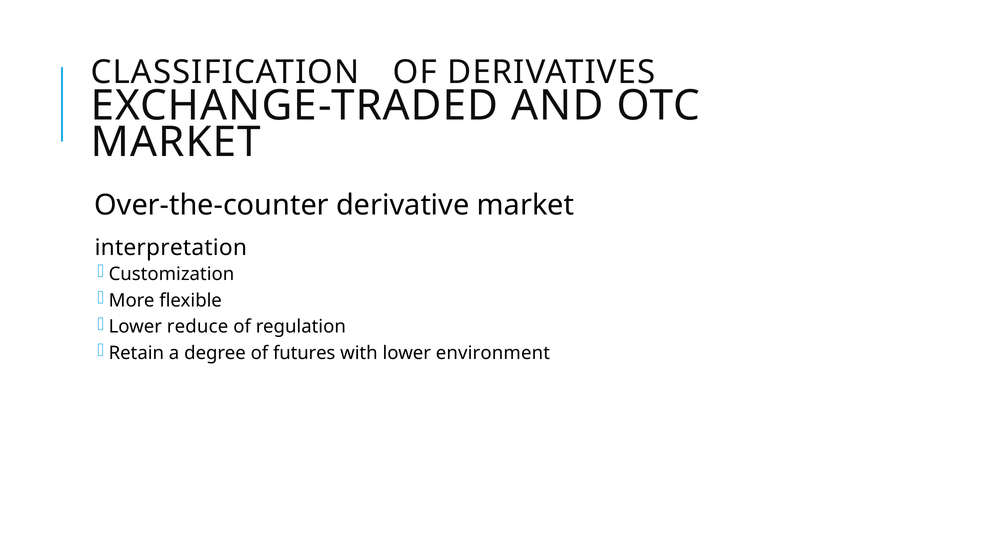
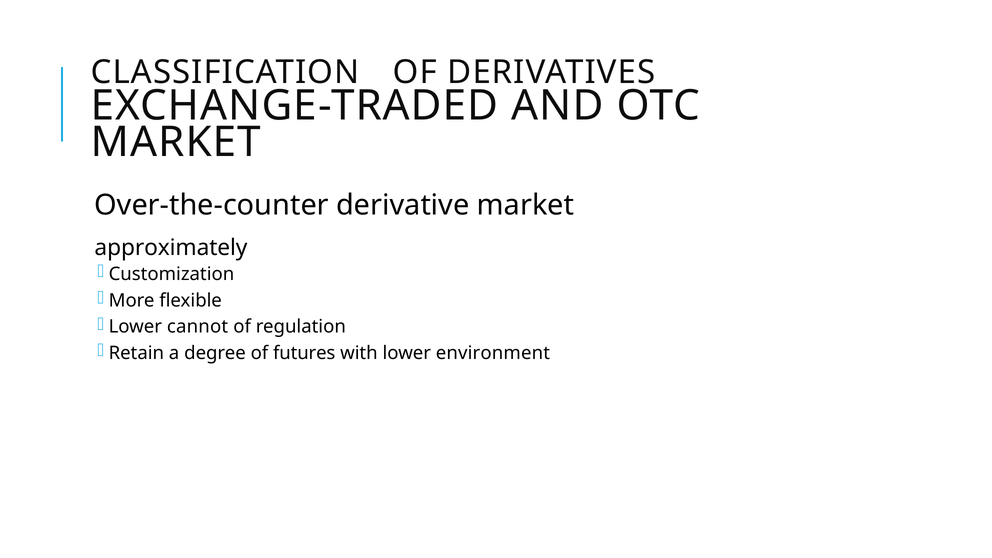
interpretation: interpretation -> approximately (171, 248)
reduce: reduce -> cannot (198, 327)
